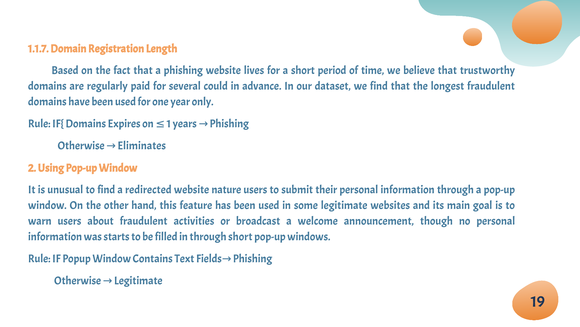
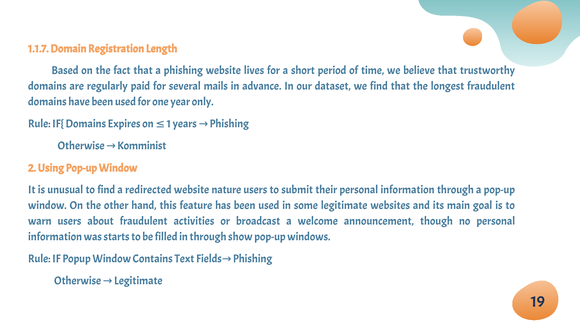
could: could -> mails (216, 86)
Eliminates: Eliminates -> Komminist (142, 145)
through short: short -> show (240, 236)
